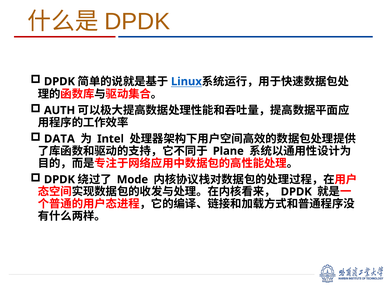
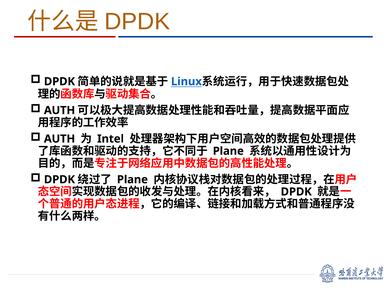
DATA: DATA -> AUTH (60, 139)
Mode: Mode -> Plane (132, 180)
